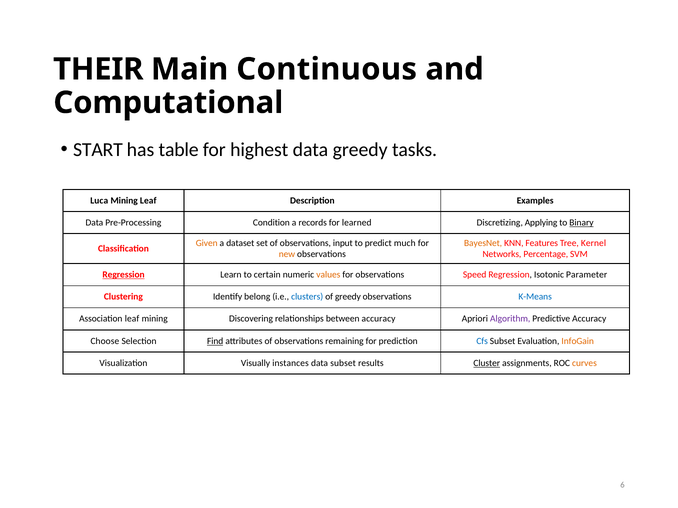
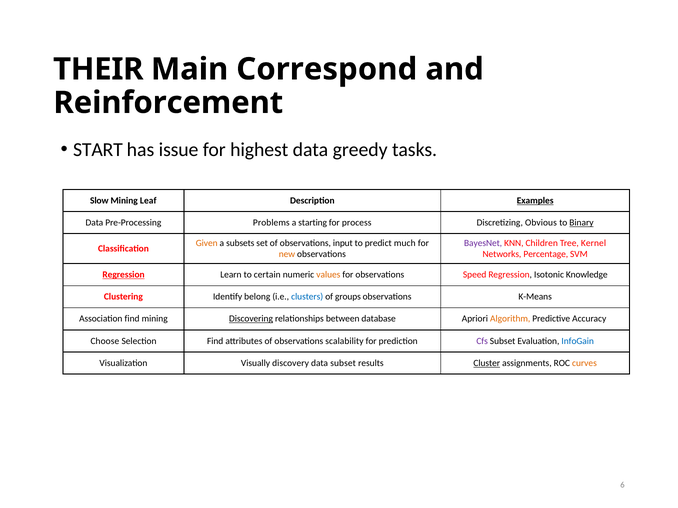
Continuous: Continuous -> Correspond (327, 69)
Computational: Computational -> Reinforcement (168, 103)
table: table -> issue (179, 150)
Luca: Luca -> Slow (99, 201)
Examples underline: none -> present (535, 201)
Condition: Condition -> Problems (271, 223)
records: records -> starting (313, 223)
learned: learned -> process (357, 223)
Applying: Applying -> Obvious (541, 223)
dataset: dataset -> subsets (240, 243)
BayesNet colour: orange -> purple (483, 243)
Features: Features -> Children (542, 243)
Parameter: Parameter -> Knowledge (587, 275)
of greedy: greedy -> groups (348, 297)
K-Means colour: blue -> black (535, 297)
Association leaf: leaf -> find (132, 319)
Discovering underline: none -> present (251, 319)
between accuracy: accuracy -> database (379, 319)
Algorithm colour: purple -> orange (510, 319)
Find underline: present -> none (215, 341)
remaining: remaining -> scalability (344, 341)
Cfs colour: blue -> purple (482, 341)
InfoGain colour: orange -> blue (578, 341)
instances: instances -> discovery (291, 363)
